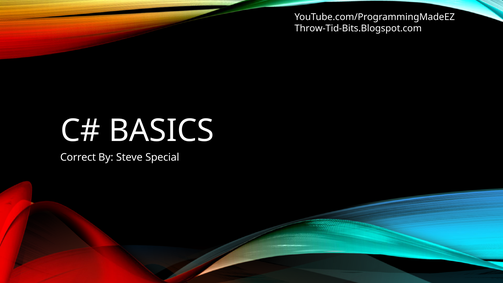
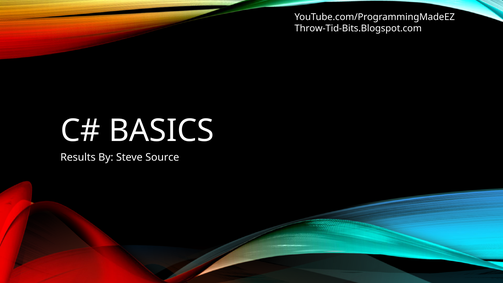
Correct: Correct -> Results (78, 157)
Special: Special -> Source (162, 157)
